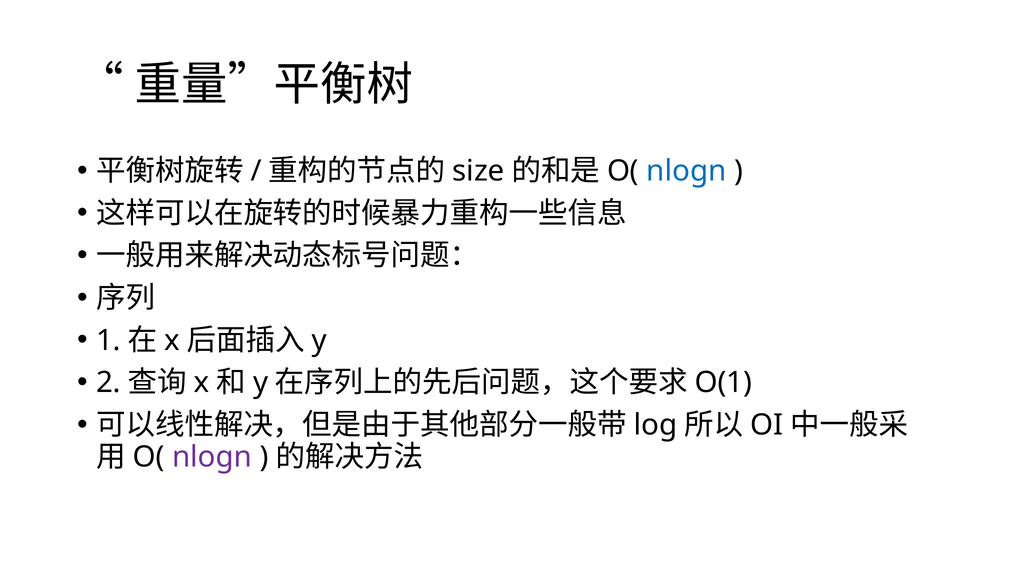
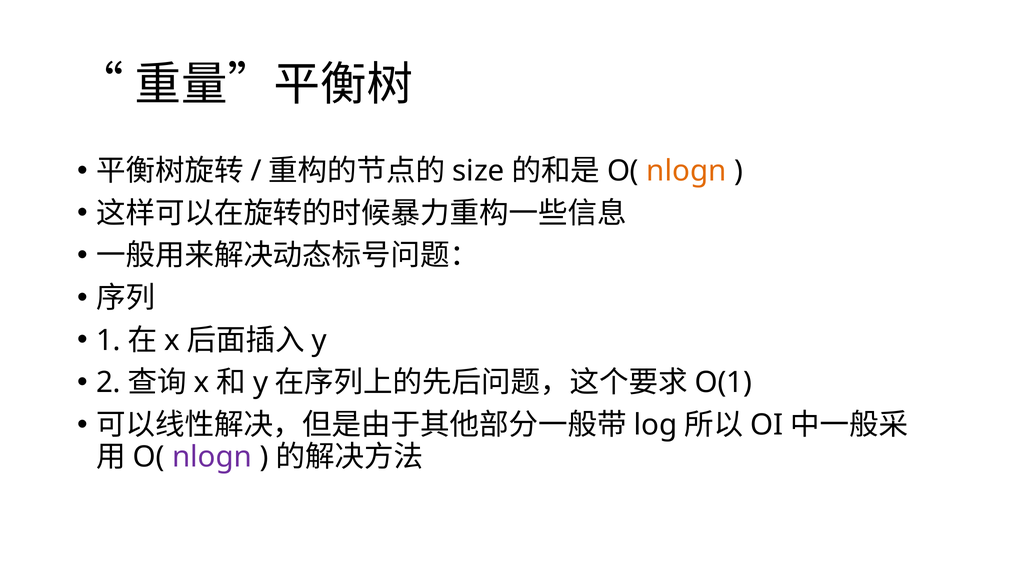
nlogn colour: blue -> orange (686, 171)
